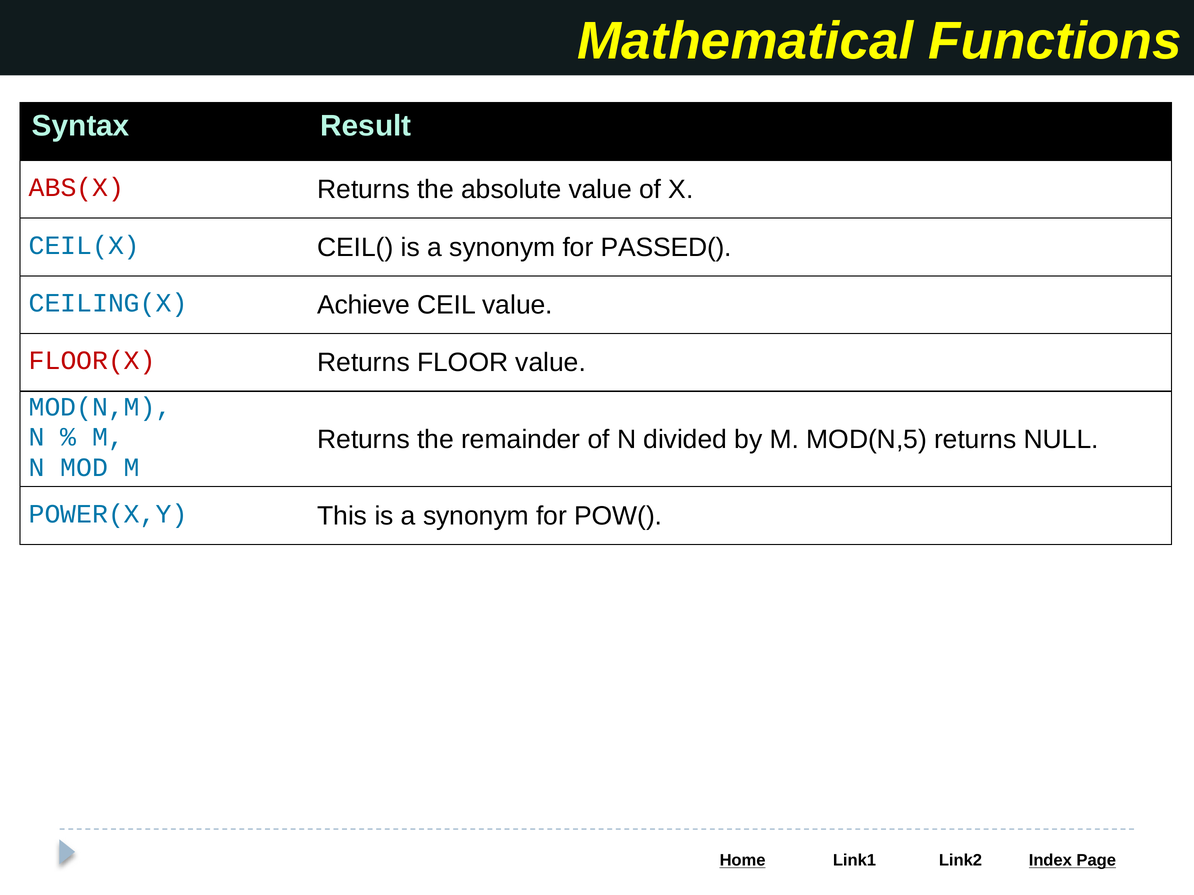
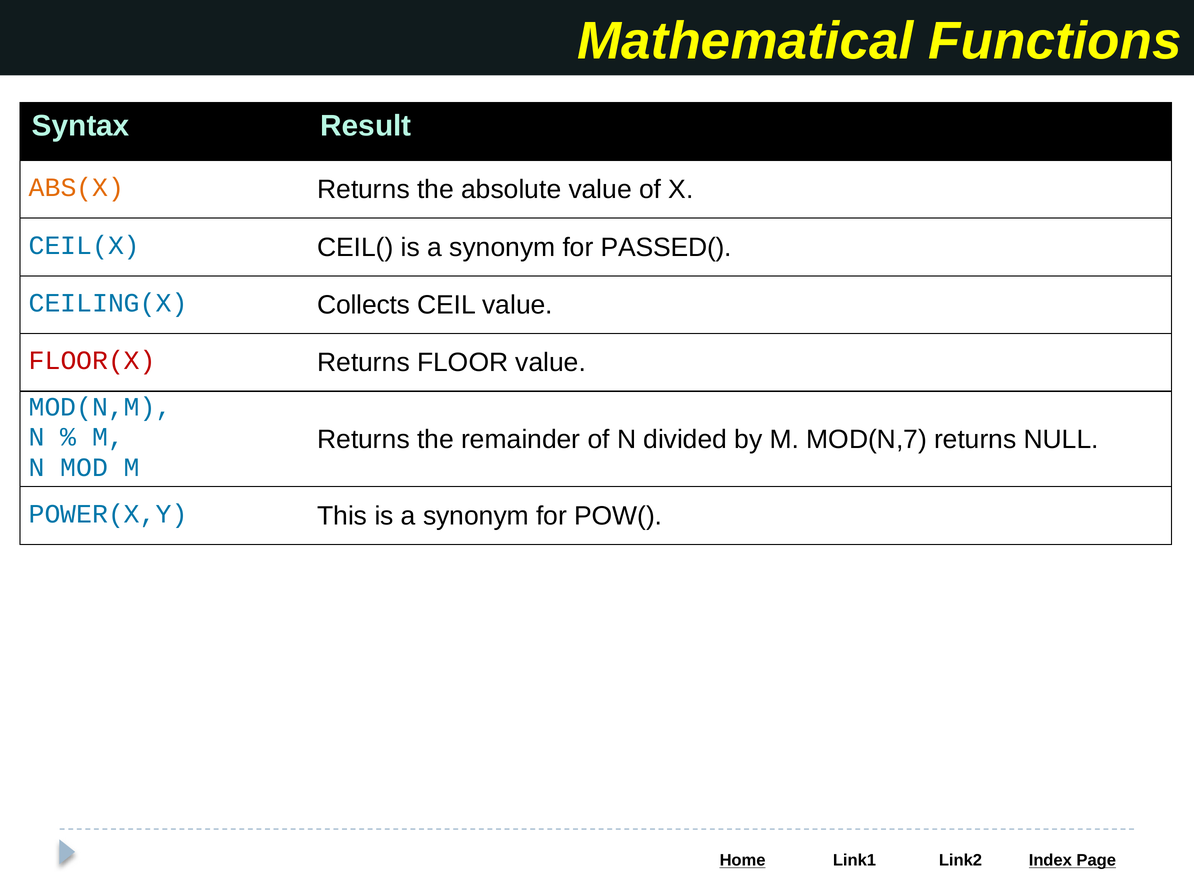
ABS(X colour: red -> orange (76, 188)
Achieve: Achieve -> Collects (364, 305)
MOD(N,5: MOD(N,5 -> MOD(N,7 (867, 440)
